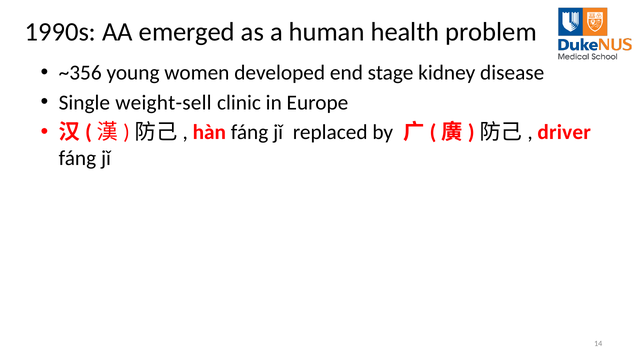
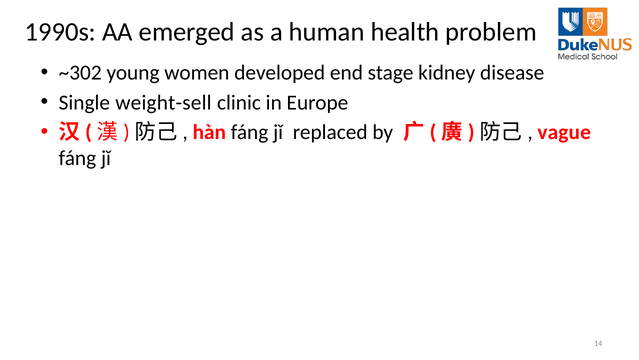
~356: ~356 -> ~302 (80, 73)
driver: driver -> vague (564, 132)
